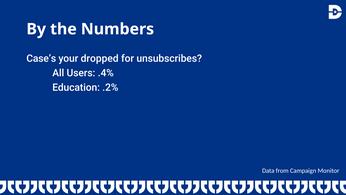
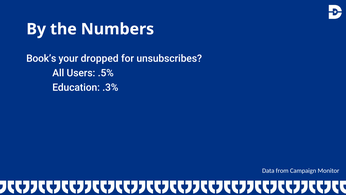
Case’s: Case’s -> Book’s (41, 58)
.4%: .4% -> .5% (106, 73)
.2%: .2% -> .3% (110, 87)
